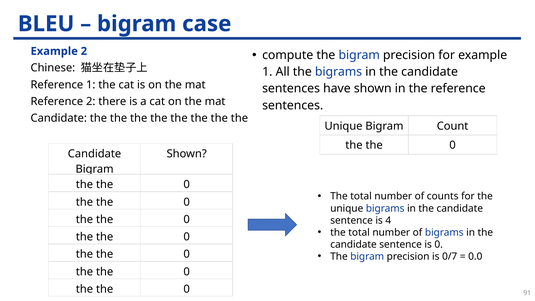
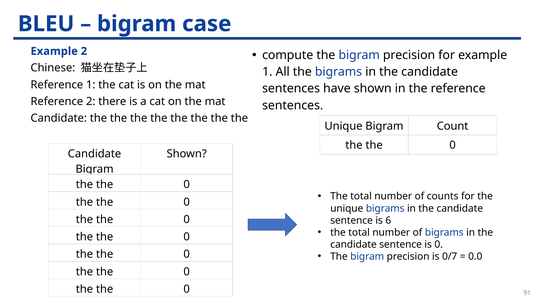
4: 4 -> 6 (388, 220)
